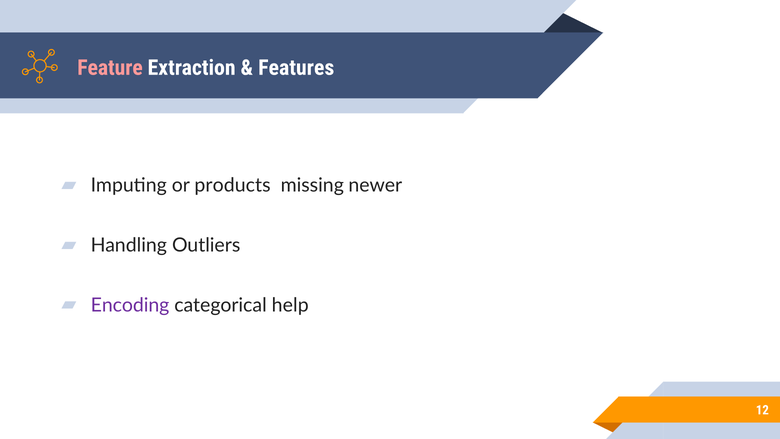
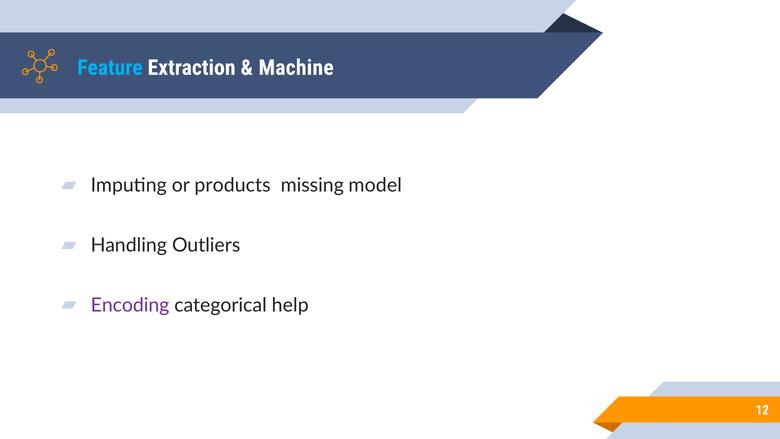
Feature colour: pink -> light blue (110, 68)
Features: Features -> Machine (296, 68)
newer: newer -> model (375, 185)
